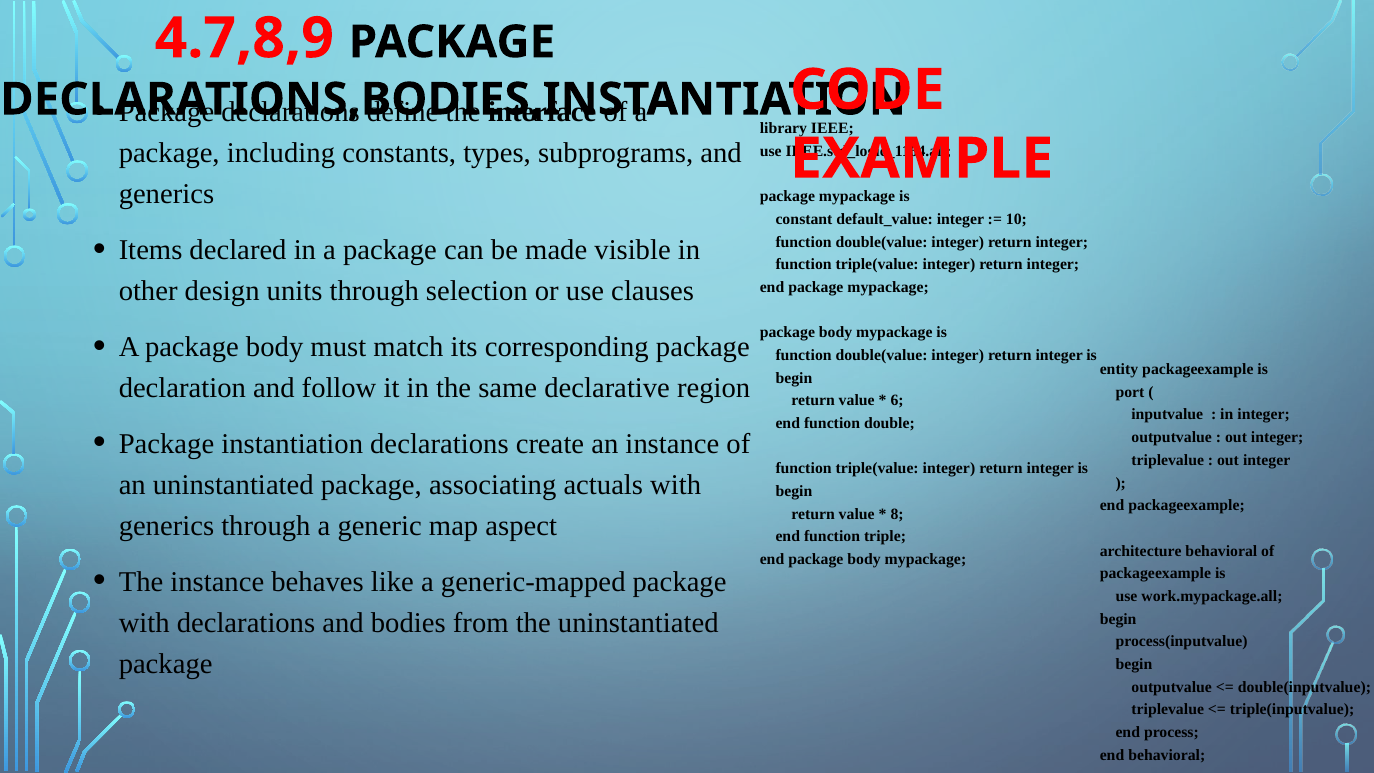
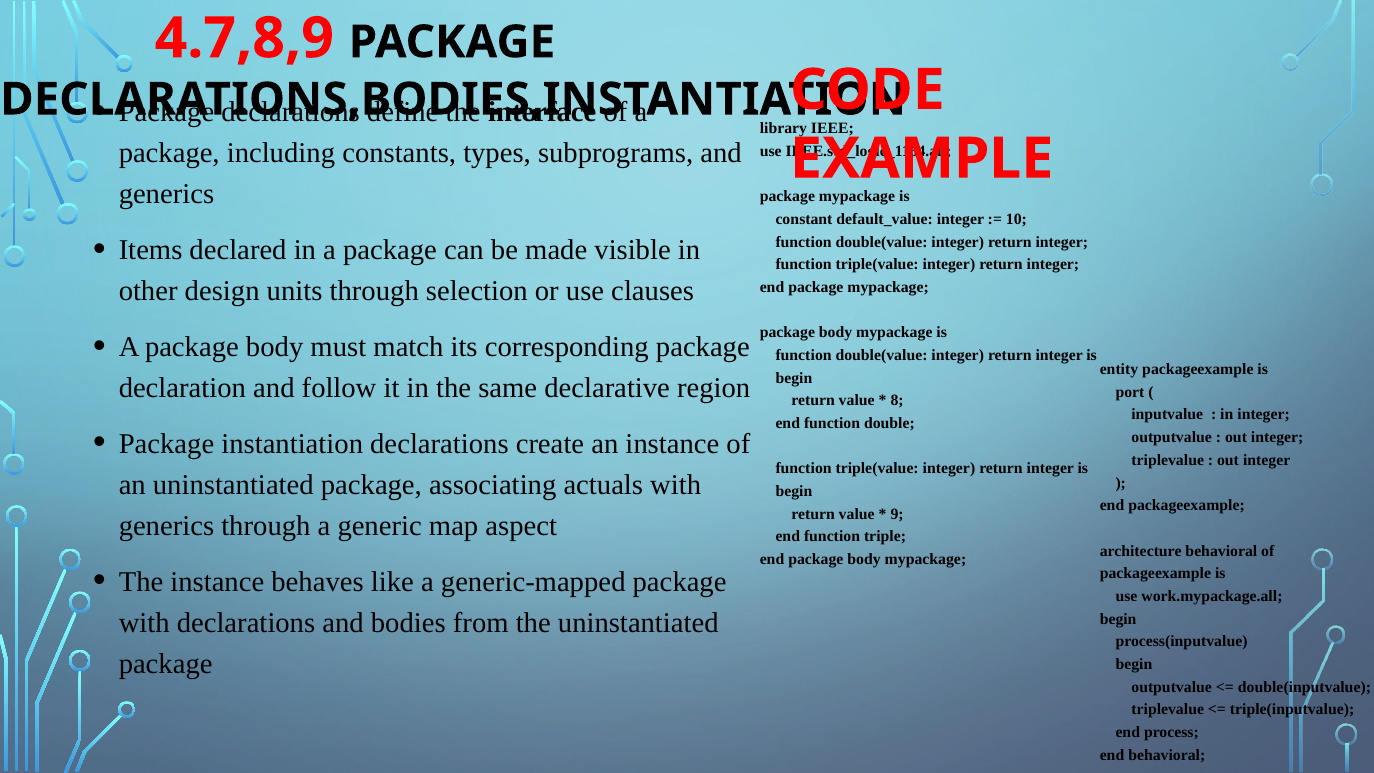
6: 6 -> 8 (897, 401)
8: 8 -> 9 (897, 514)
